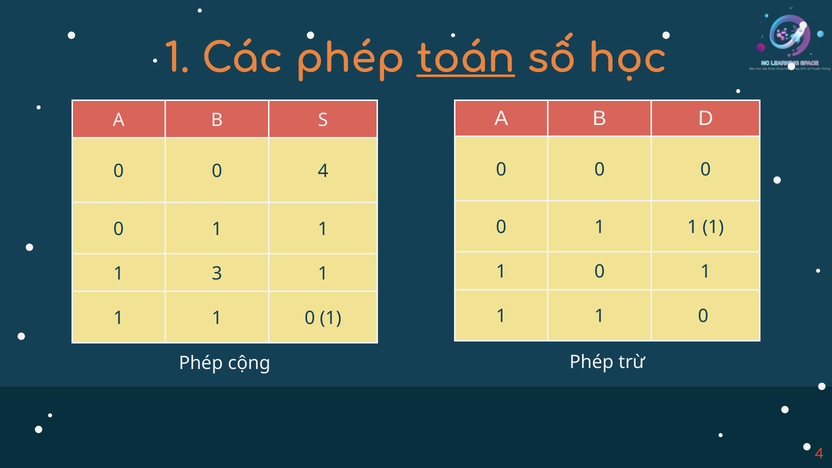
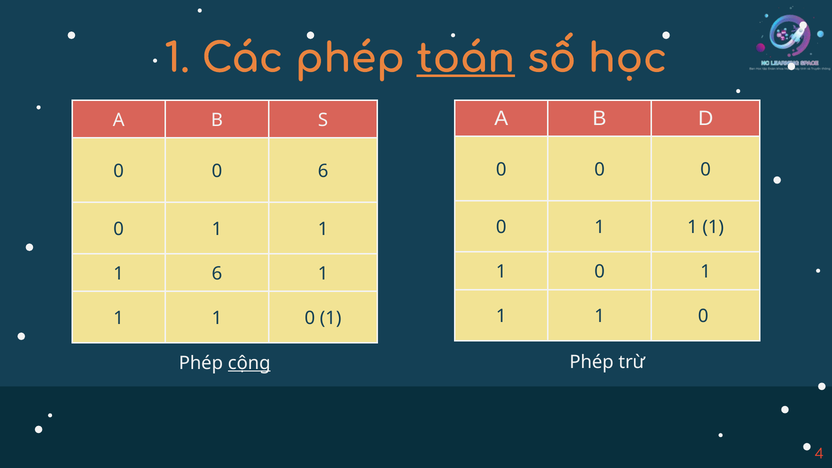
0 4: 4 -> 6 (323, 171)
1 3: 3 -> 6 (217, 274)
cộng underline: none -> present (249, 363)
